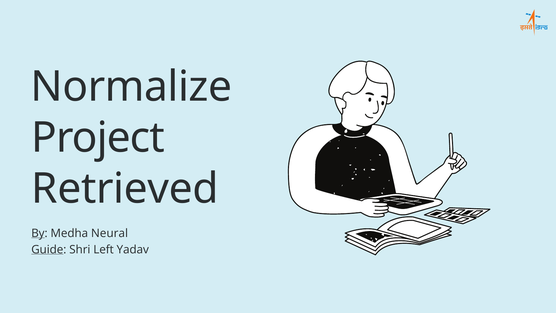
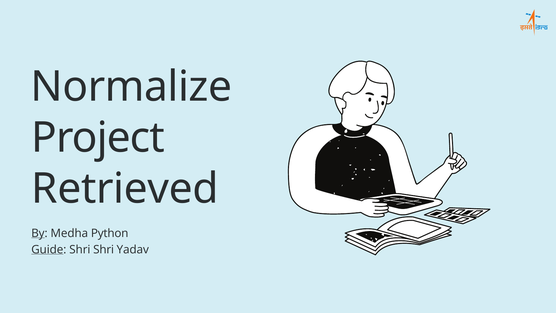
Neural: Neural -> Python (110, 233)
Shri Left: Left -> Shri (104, 249)
